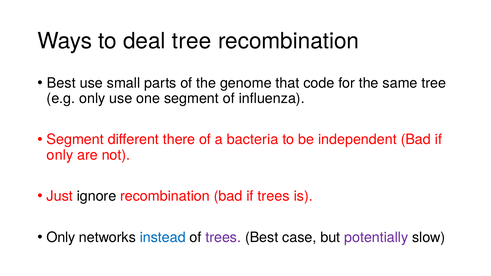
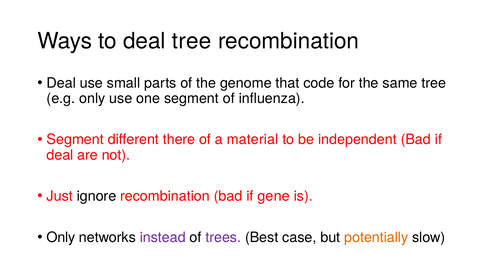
Best: Best -> Deal (61, 83)
bacteria: bacteria -> material (253, 140)
only: only -> deal (60, 155)
if trees: trees -> gene (274, 196)
instead colour: blue -> purple (163, 237)
potentially colour: purple -> orange (376, 237)
